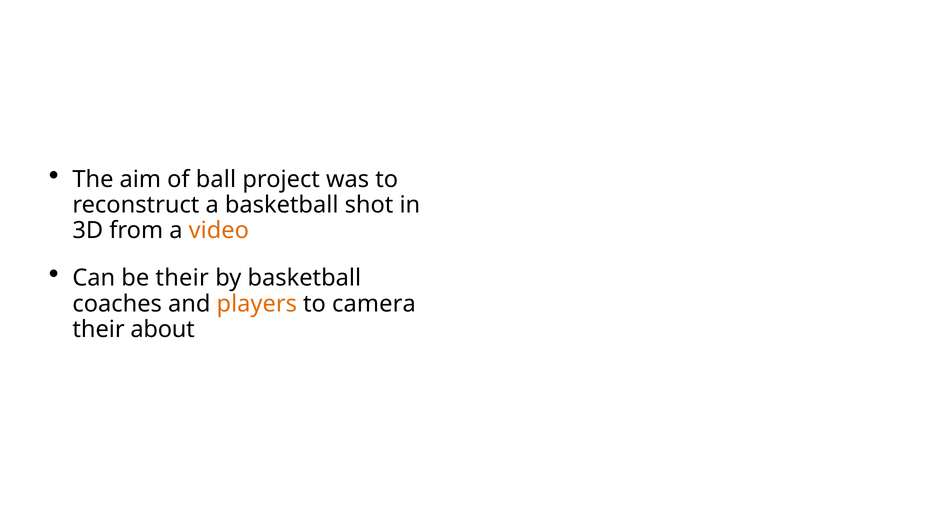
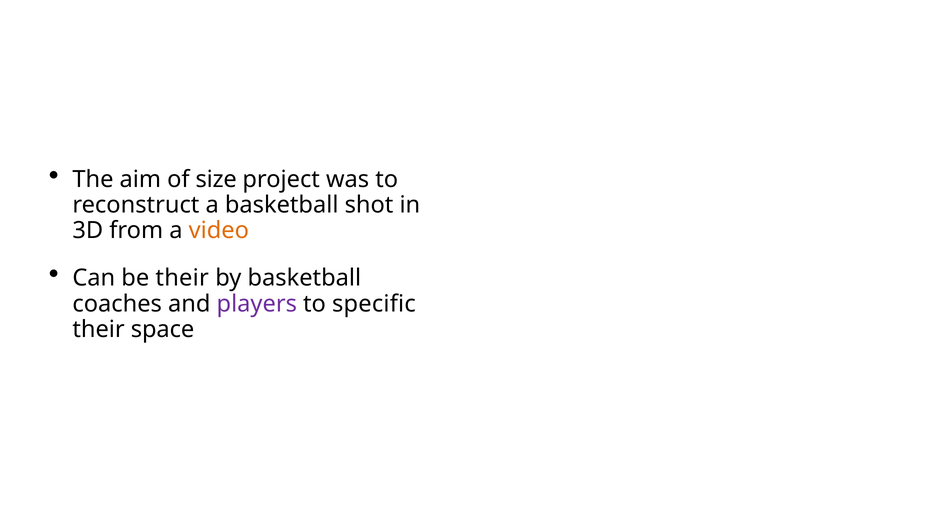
ball: ball -> size (216, 179)
players colour: orange -> purple (257, 304)
camera: camera -> specific (374, 304)
about: about -> space (163, 329)
